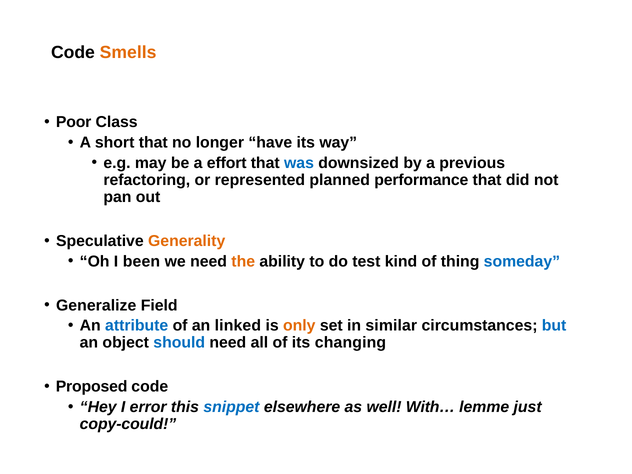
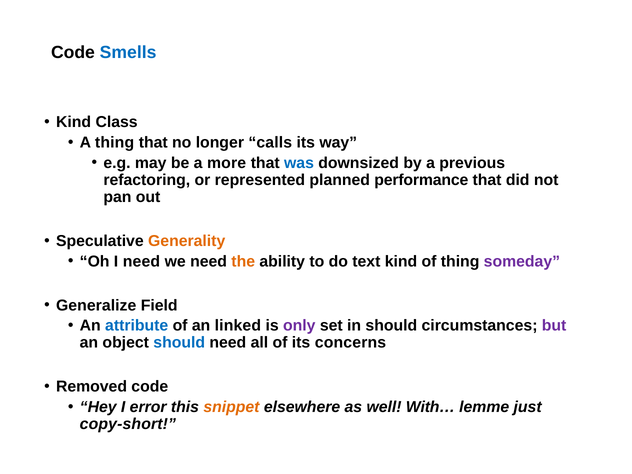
Smells colour: orange -> blue (128, 52)
Poor: Poor -> Kind (74, 122)
A short: short -> thing (115, 143)
have: have -> calls (270, 143)
effort: effort -> more (227, 163)
I been: been -> need (141, 261)
test: test -> text (366, 261)
someday colour: blue -> purple (522, 261)
only colour: orange -> purple (299, 326)
in similar: similar -> should (391, 326)
but colour: blue -> purple (554, 326)
changing: changing -> concerns (350, 343)
Proposed: Proposed -> Removed (92, 387)
snippet colour: blue -> orange (231, 407)
copy-could: copy-could -> copy-short (128, 424)
